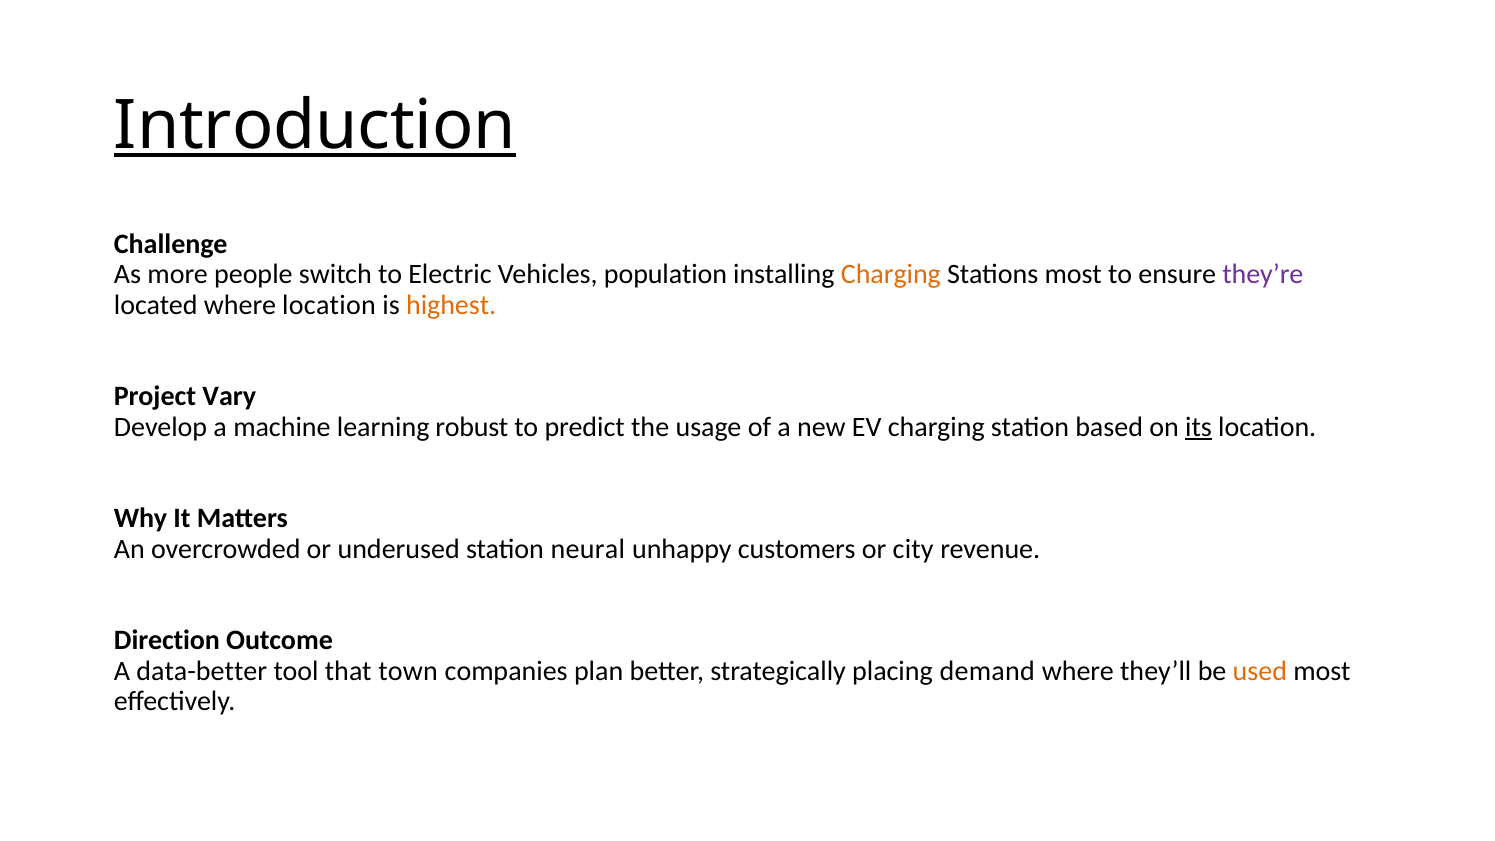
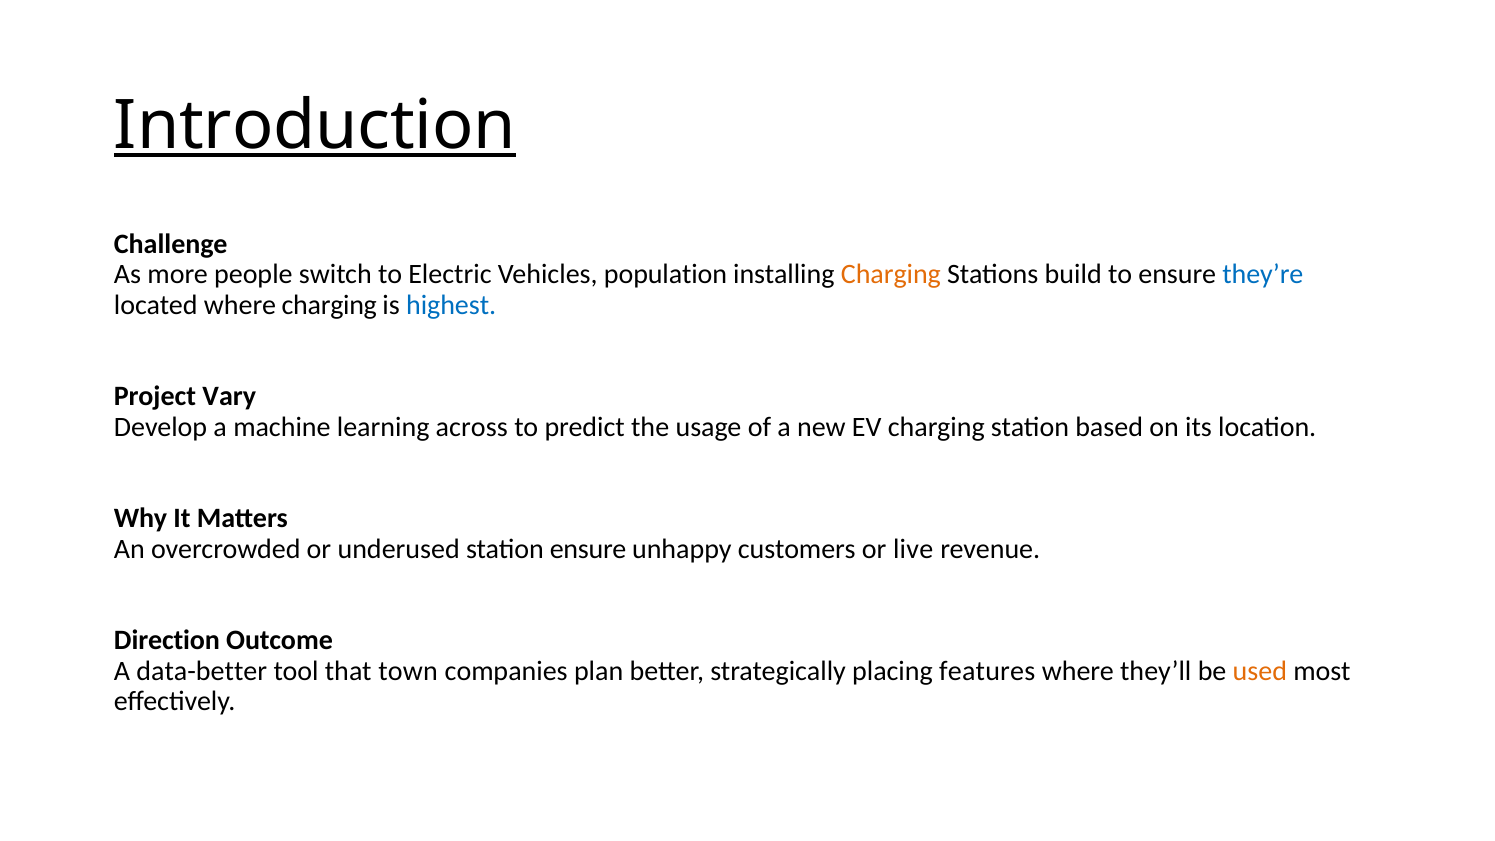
Stations most: most -> build (1073, 275)
they’re colour: purple -> blue (1263, 275)
where location: location -> charging (329, 305)
highest colour: orange -> blue (451, 305)
robust: robust -> across (472, 427)
its underline: present -> none (1198, 427)
station neural: neural -> ensure (588, 549)
city: city -> live (913, 549)
demand: demand -> features (987, 671)
